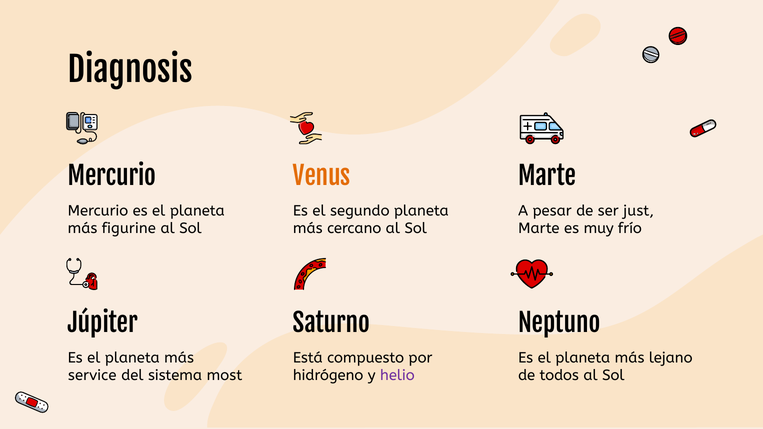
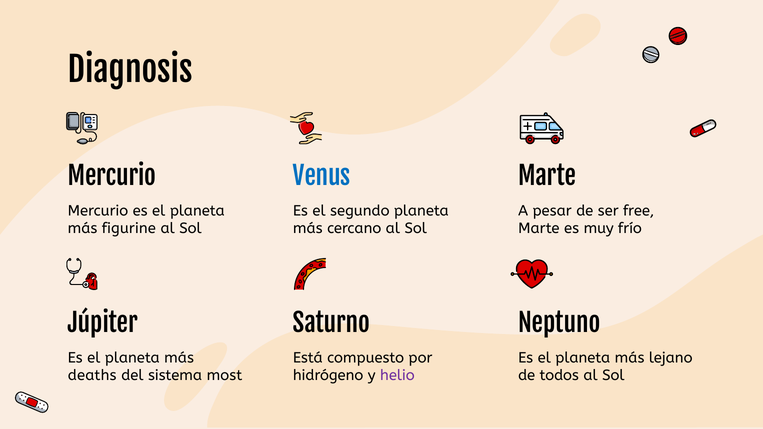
Venus colour: orange -> blue (322, 177)
just: just -> free (639, 211)
service: service -> deaths (92, 376)
